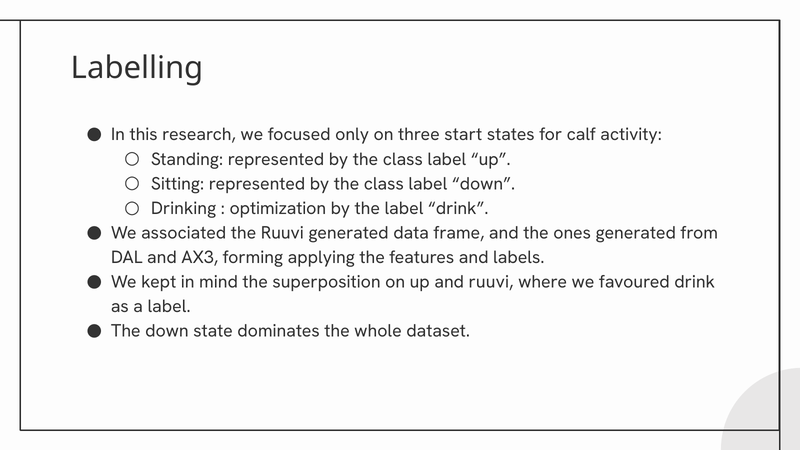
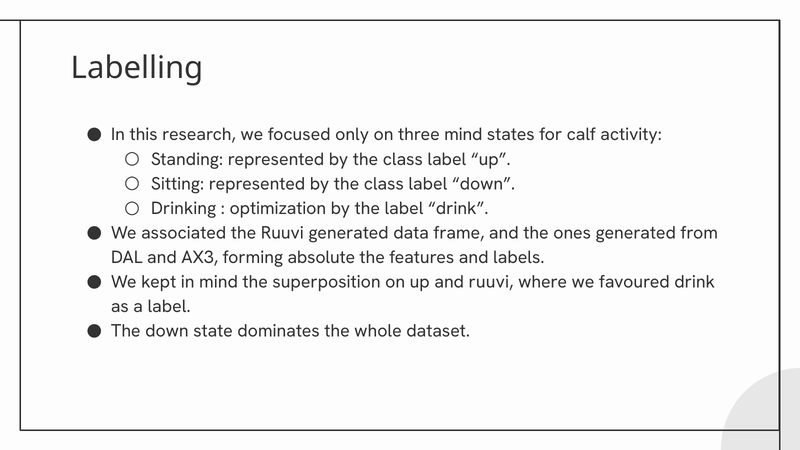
three start: start -> mind (463, 135)
applying: applying -> absolute (321, 257)
